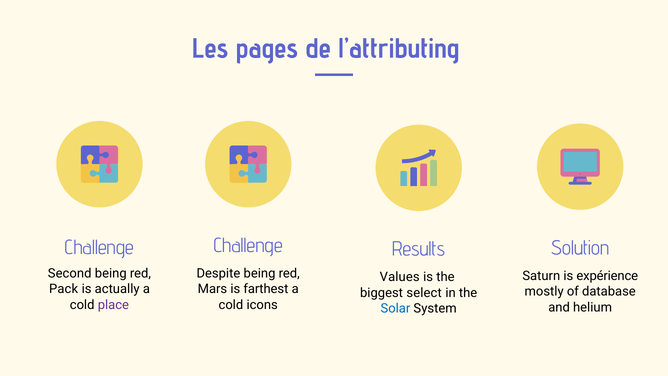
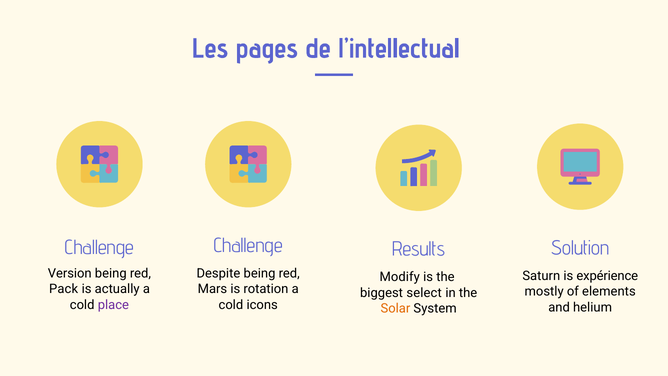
l’attributing: l’attributing -> l’intellectual (399, 48)
Second: Second -> Version (70, 273)
Values: Values -> Modify (400, 277)
farthest: farthest -> rotation (266, 289)
database: database -> elements (609, 291)
Solar colour: blue -> orange (395, 308)
